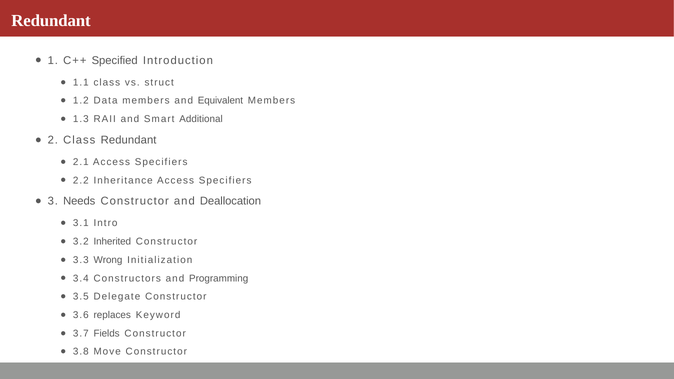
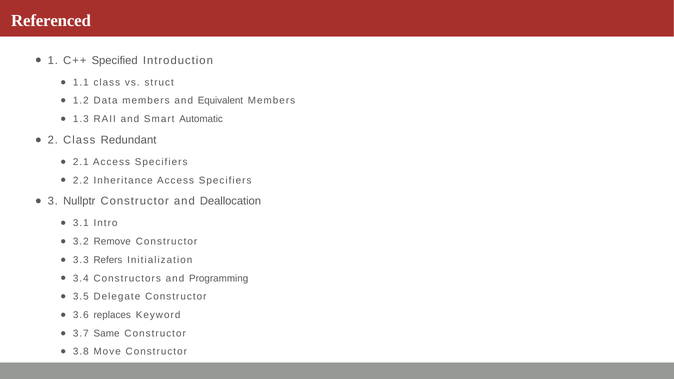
Redundant: Redundant -> Referenced (51, 21)
Additional: Additional -> Automatic (201, 119)
Needs: Needs -> Nullptr (79, 201)
Inherited: Inherited -> Remove (112, 242)
Wrong: Wrong -> Refers (108, 260)
Fields: Fields -> Same (107, 333)
